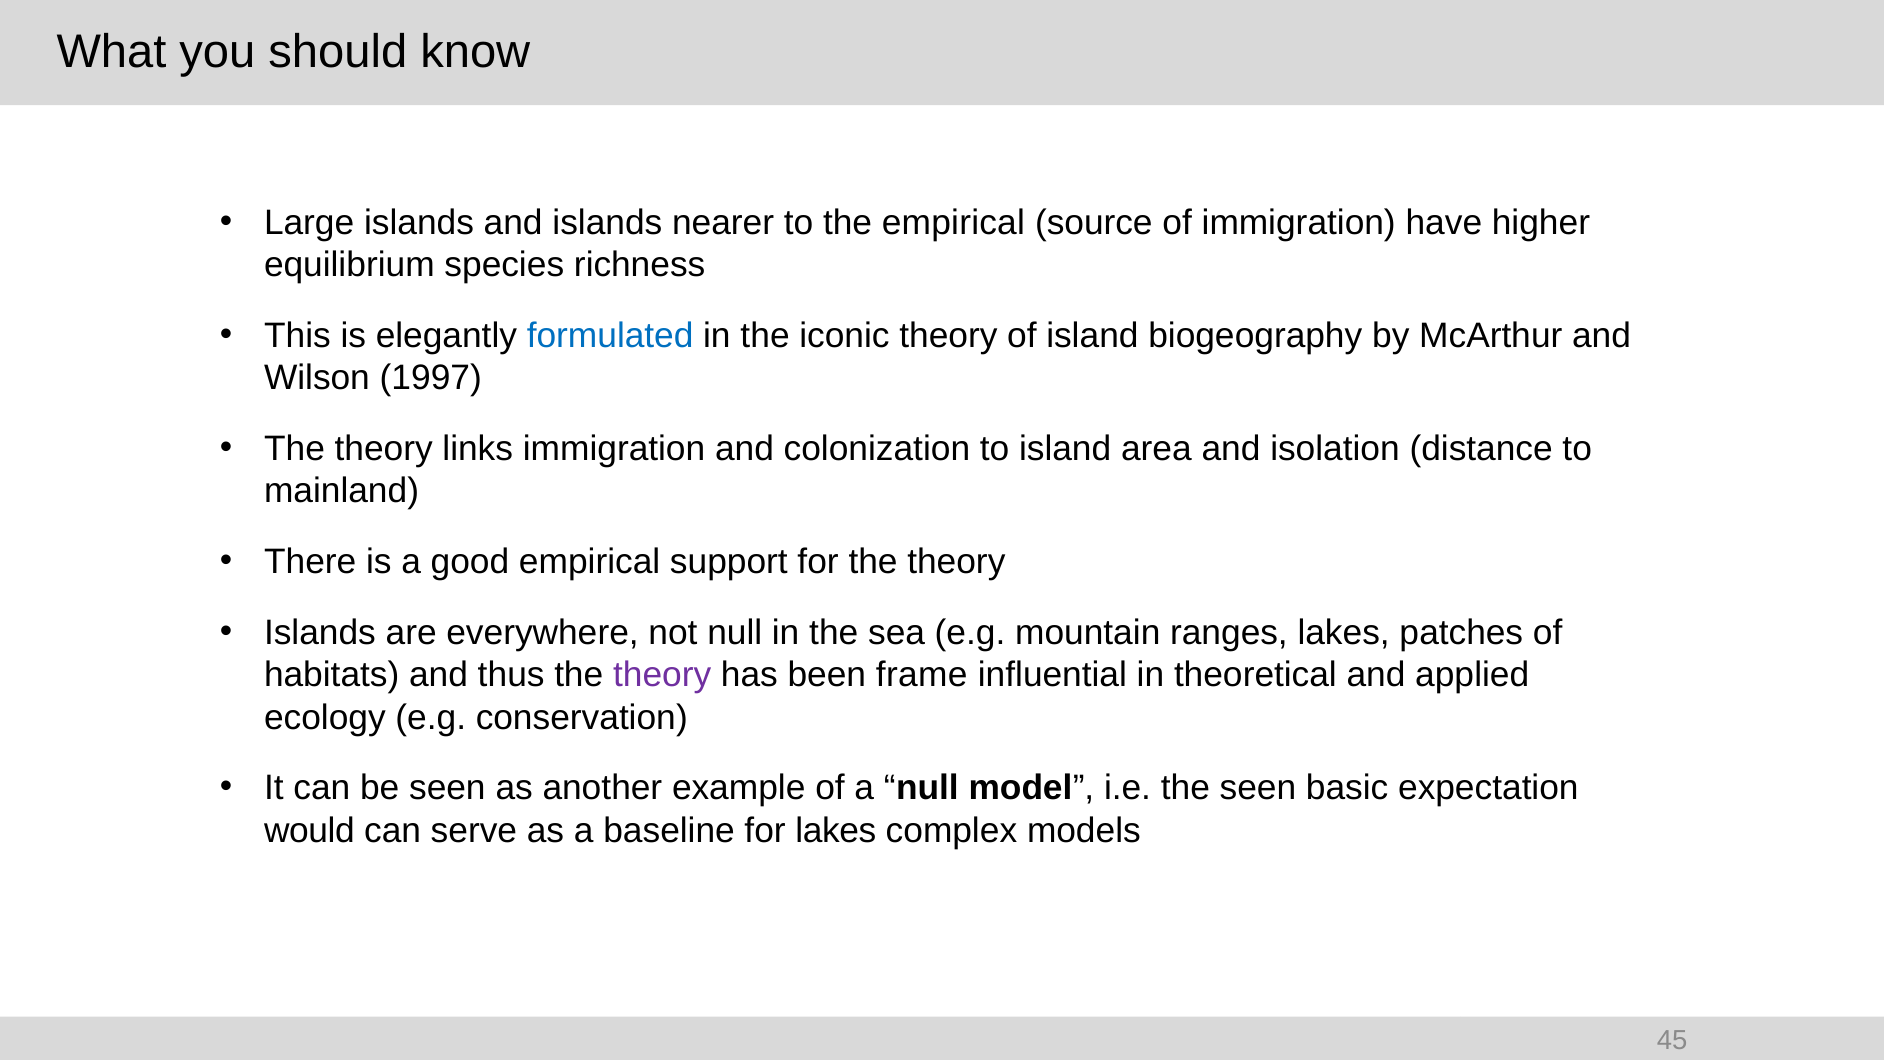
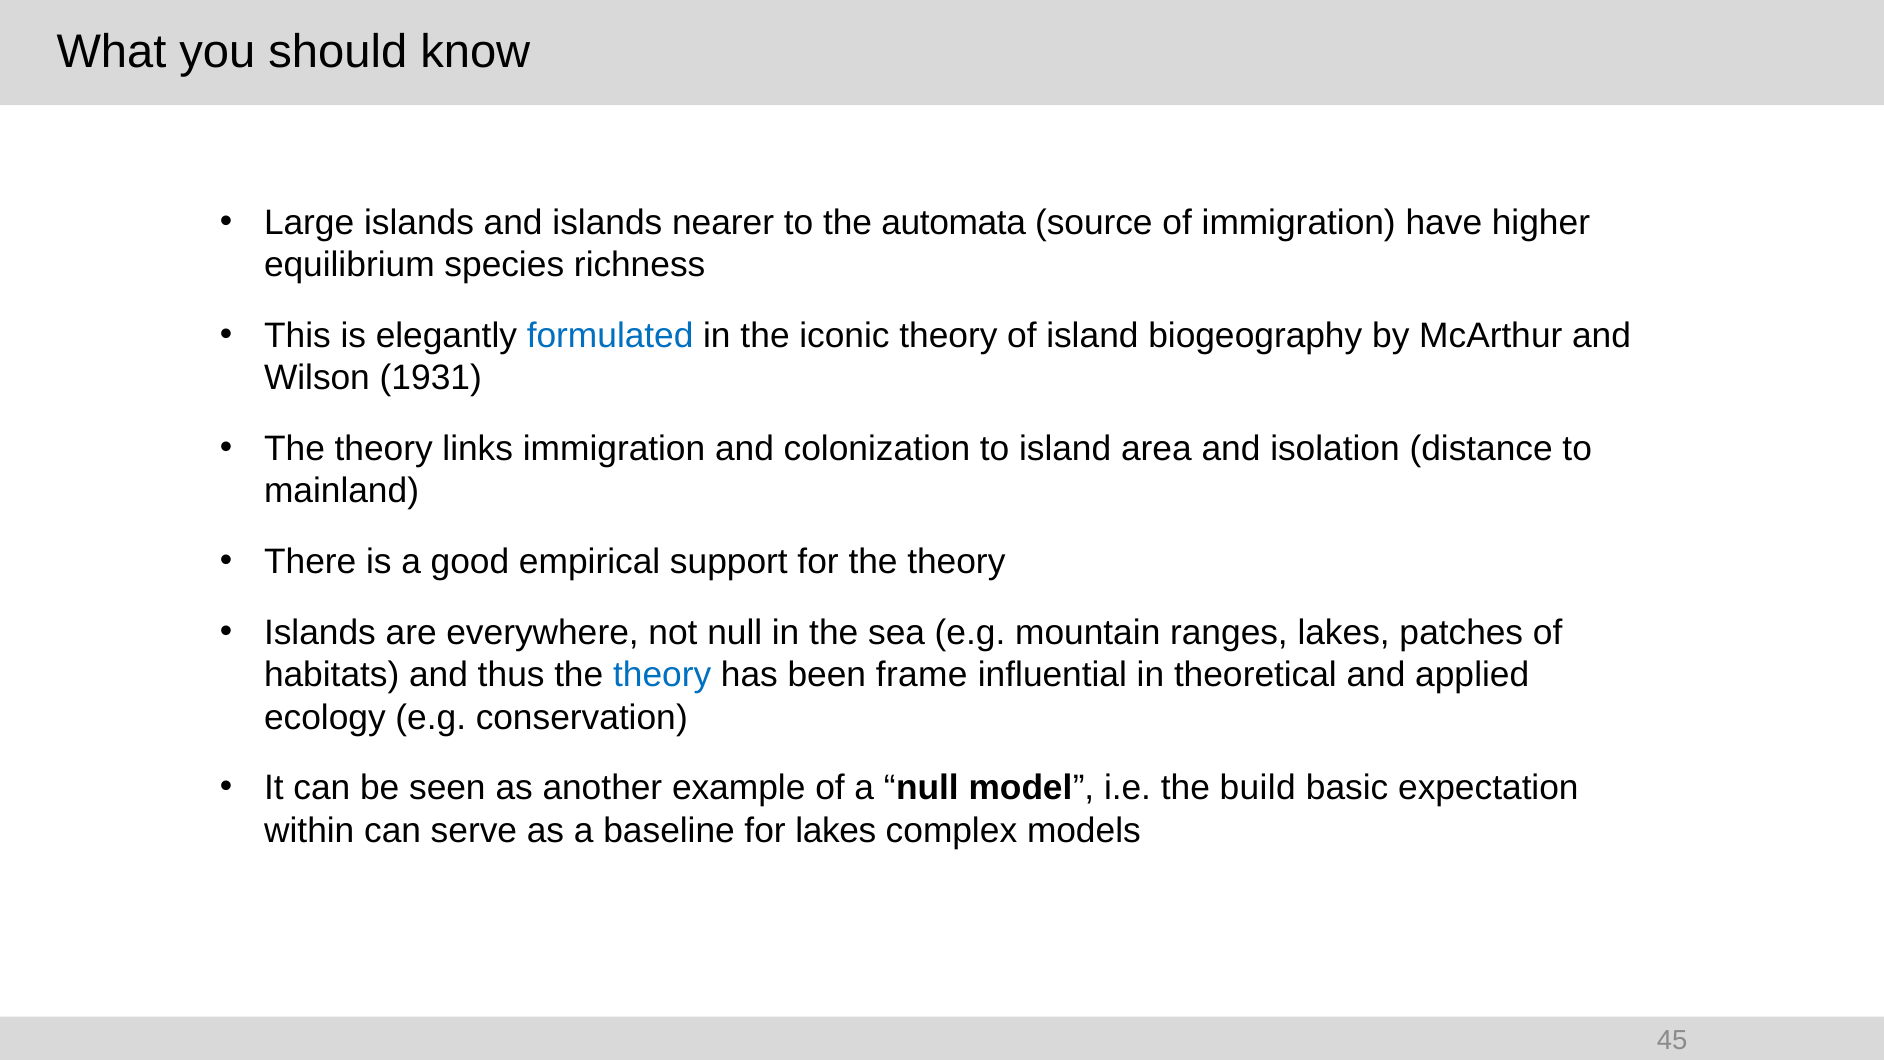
the empirical: empirical -> automata (954, 223)
1997: 1997 -> 1931 (431, 378)
theory colour: purple -> blue (662, 675)
the seen: seen -> build (1258, 788)
would: would -> within (309, 830)
